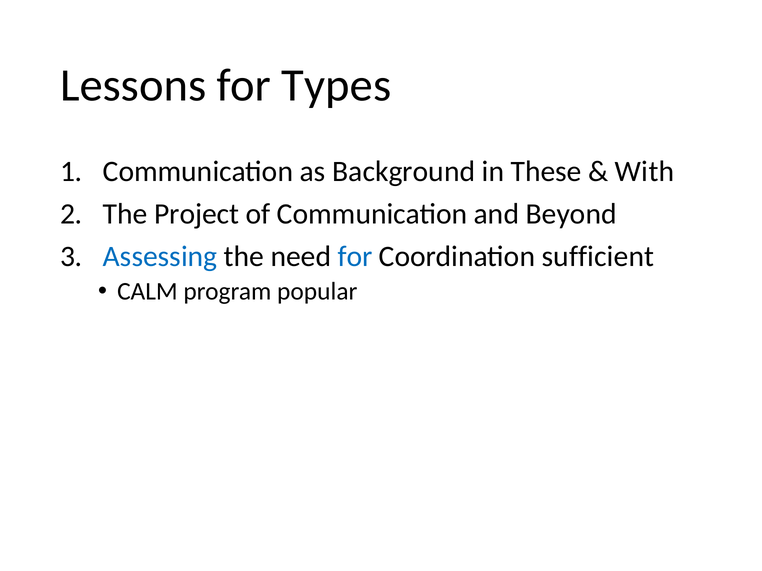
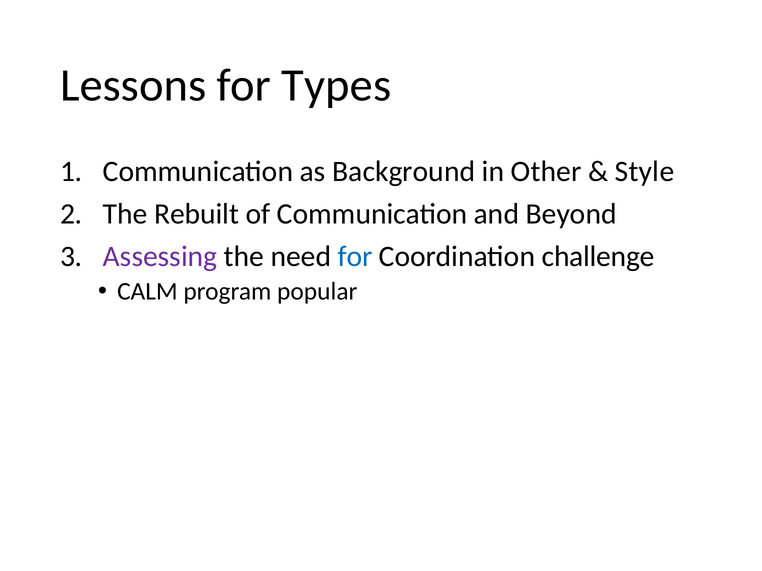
These: These -> Other (546, 172)
With: With -> Style (645, 172)
Project: Project -> Rebuilt (197, 214)
Assessing colour: blue -> purple (160, 257)
sufficient: sufficient -> challenge (598, 257)
